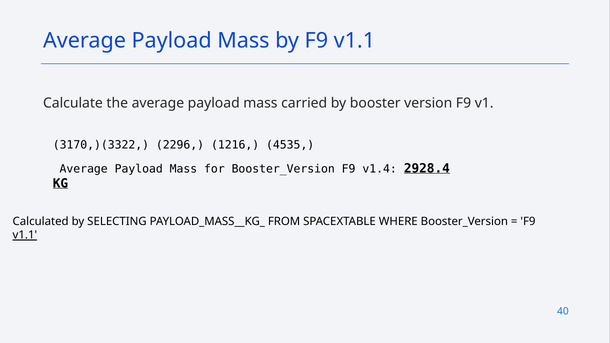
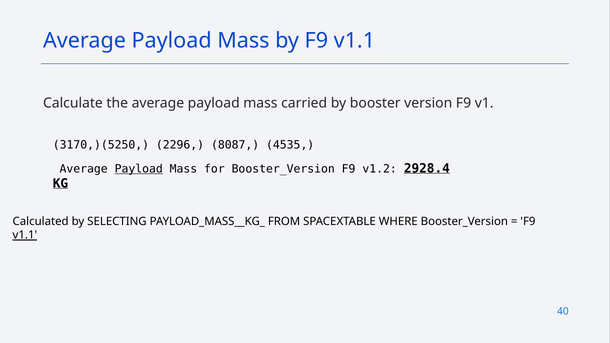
3170,)(3322: 3170,)(3322 -> 3170,)(5250 (101, 145)
1216: 1216 -> 8087 (235, 145)
Payload underline: none -> present (139, 169)
v1.4: v1.4 -> v1.2 (380, 169)
